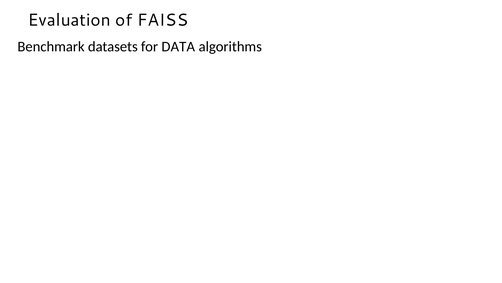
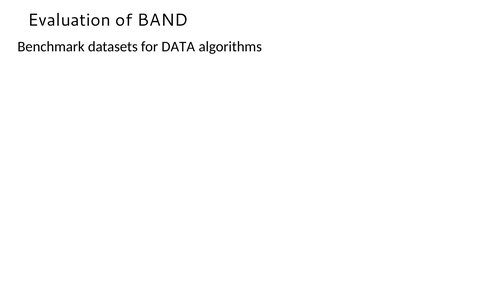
FAISS: FAISS -> BAND (163, 20)
